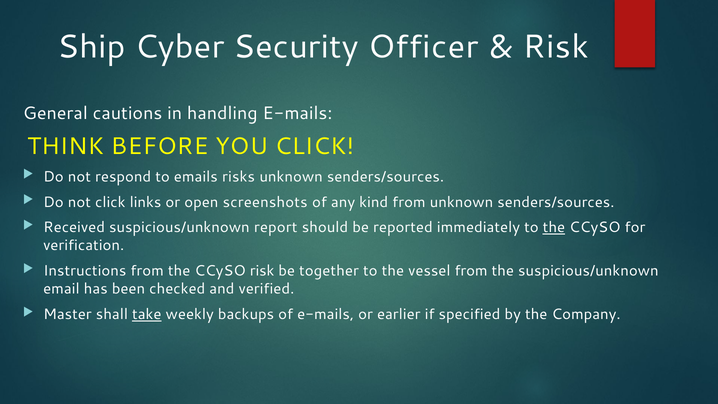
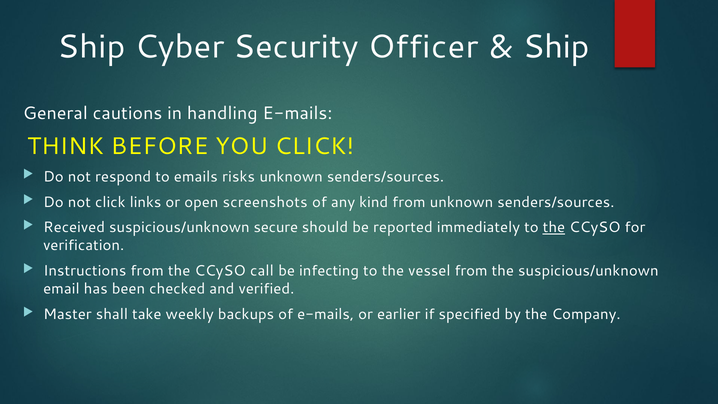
Risk: Risk -> Ship (556, 47)
report: report -> secure (276, 227)
CCySO risk: risk -> call (262, 271)
together: together -> infecting (329, 271)
take underline: present -> none (147, 314)
